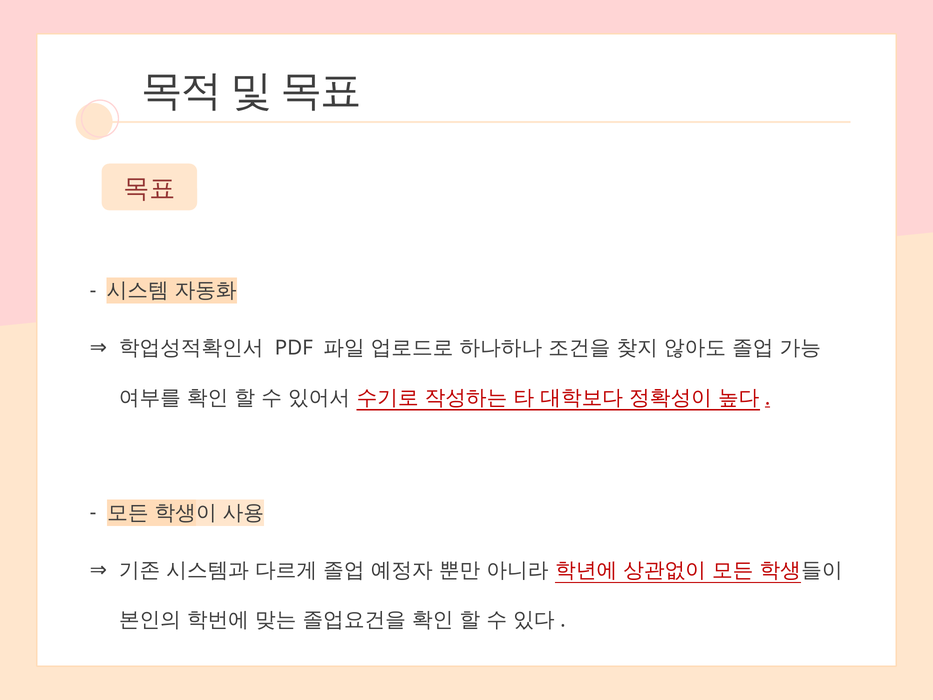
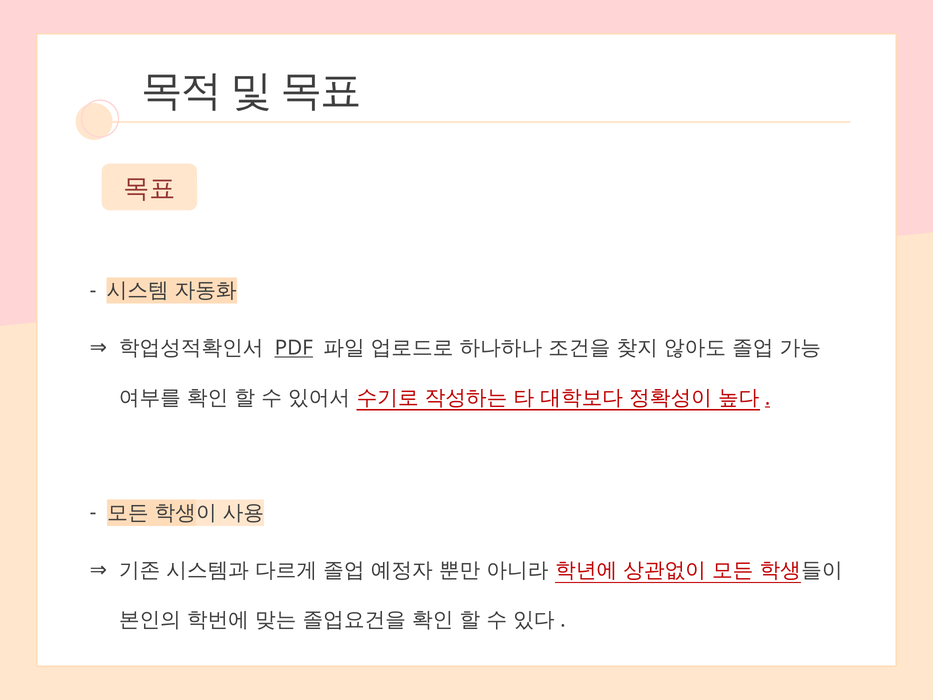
PDF underline: none -> present (294, 348)
